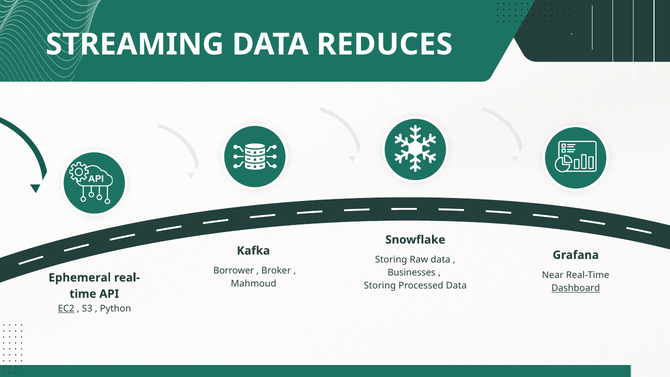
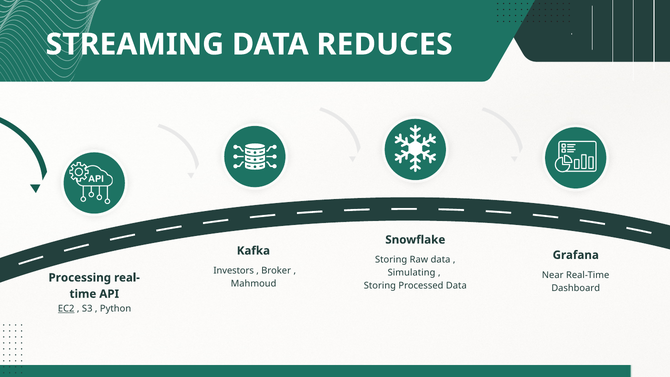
Borrower: Borrower -> Investors (234, 271)
Businesses: Businesses -> Simulating (412, 273)
Ephemeral: Ephemeral -> Processing (80, 278)
Dashboard underline: present -> none (576, 288)
